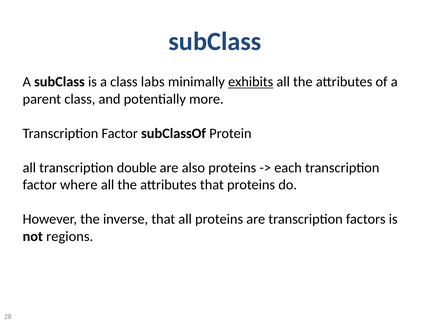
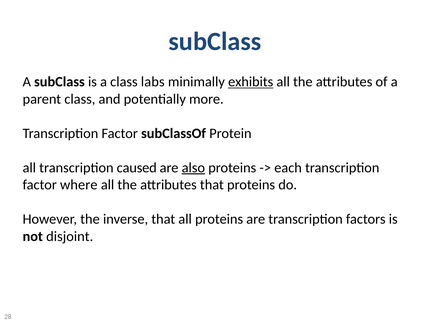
double: double -> caused (137, 168)
also underline: none -> present (193, 168)
regions: regions -> disjoint (70, 237)
